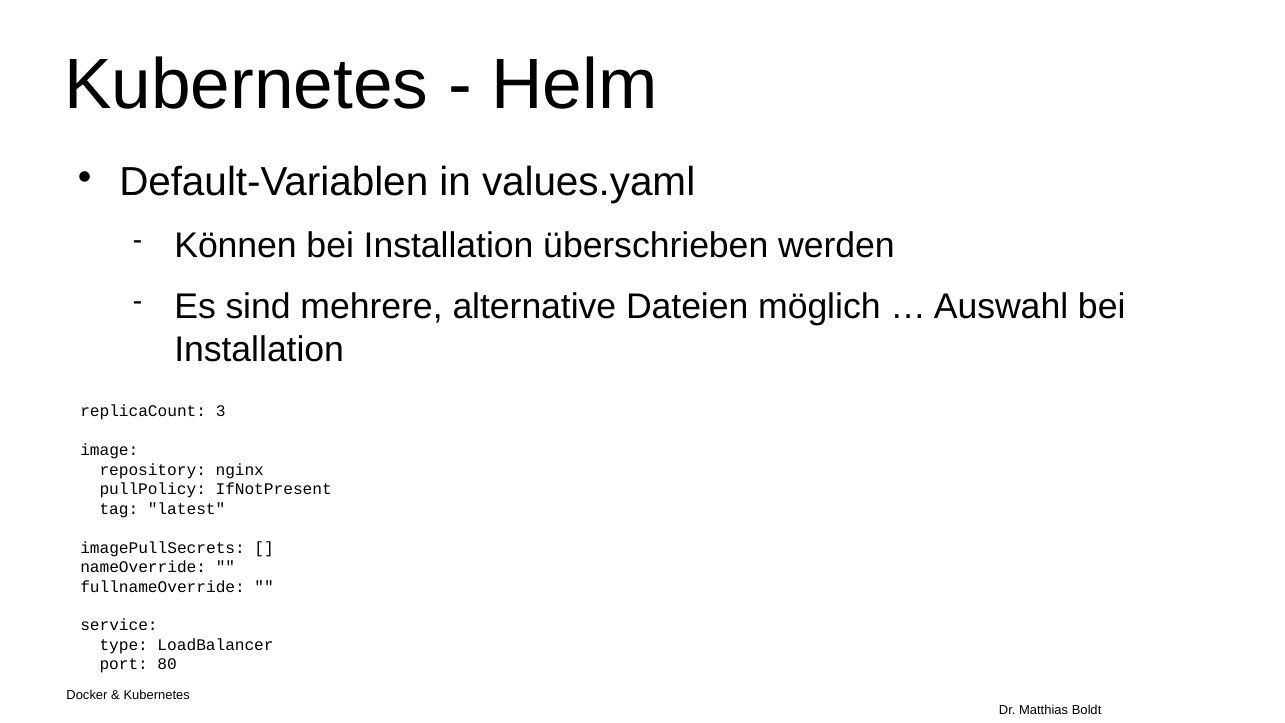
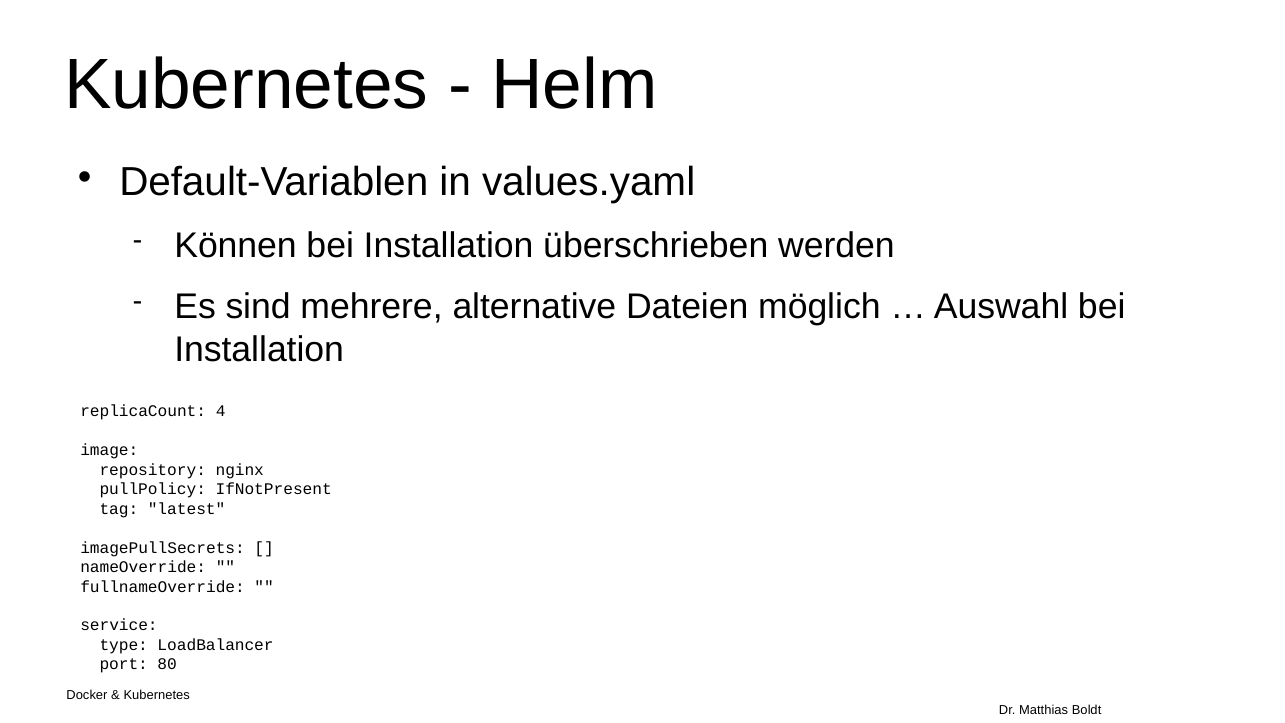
3: 3 -> 4 (221, 411)
